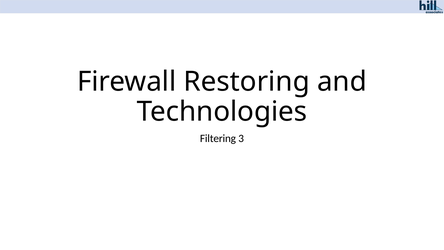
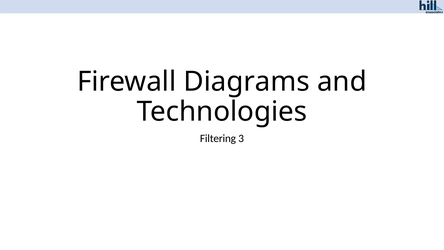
Restoring: Restoring -> Diagrams (247, 82)
